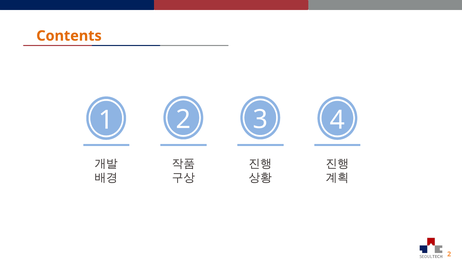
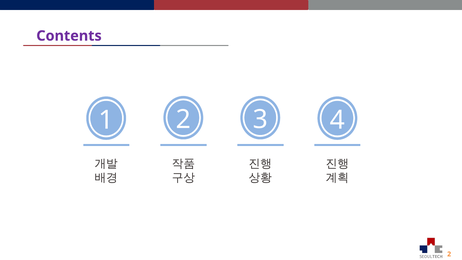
Contents colour: orange -> purple (69, 36)
